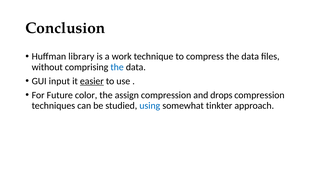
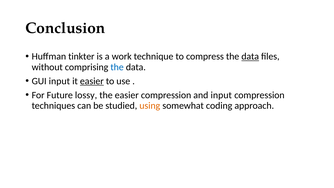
library: library -> tinkter (81, 56)
data underline: none -> present (250, 56)
color: color -> lossy (86, 95)
the assign: assign -> easier (127, 95)
and drops: drops -> input (221, 95)
using colour: blue -> orange (150, 106)
tinkter: tinkter -> coding (219, 106)
